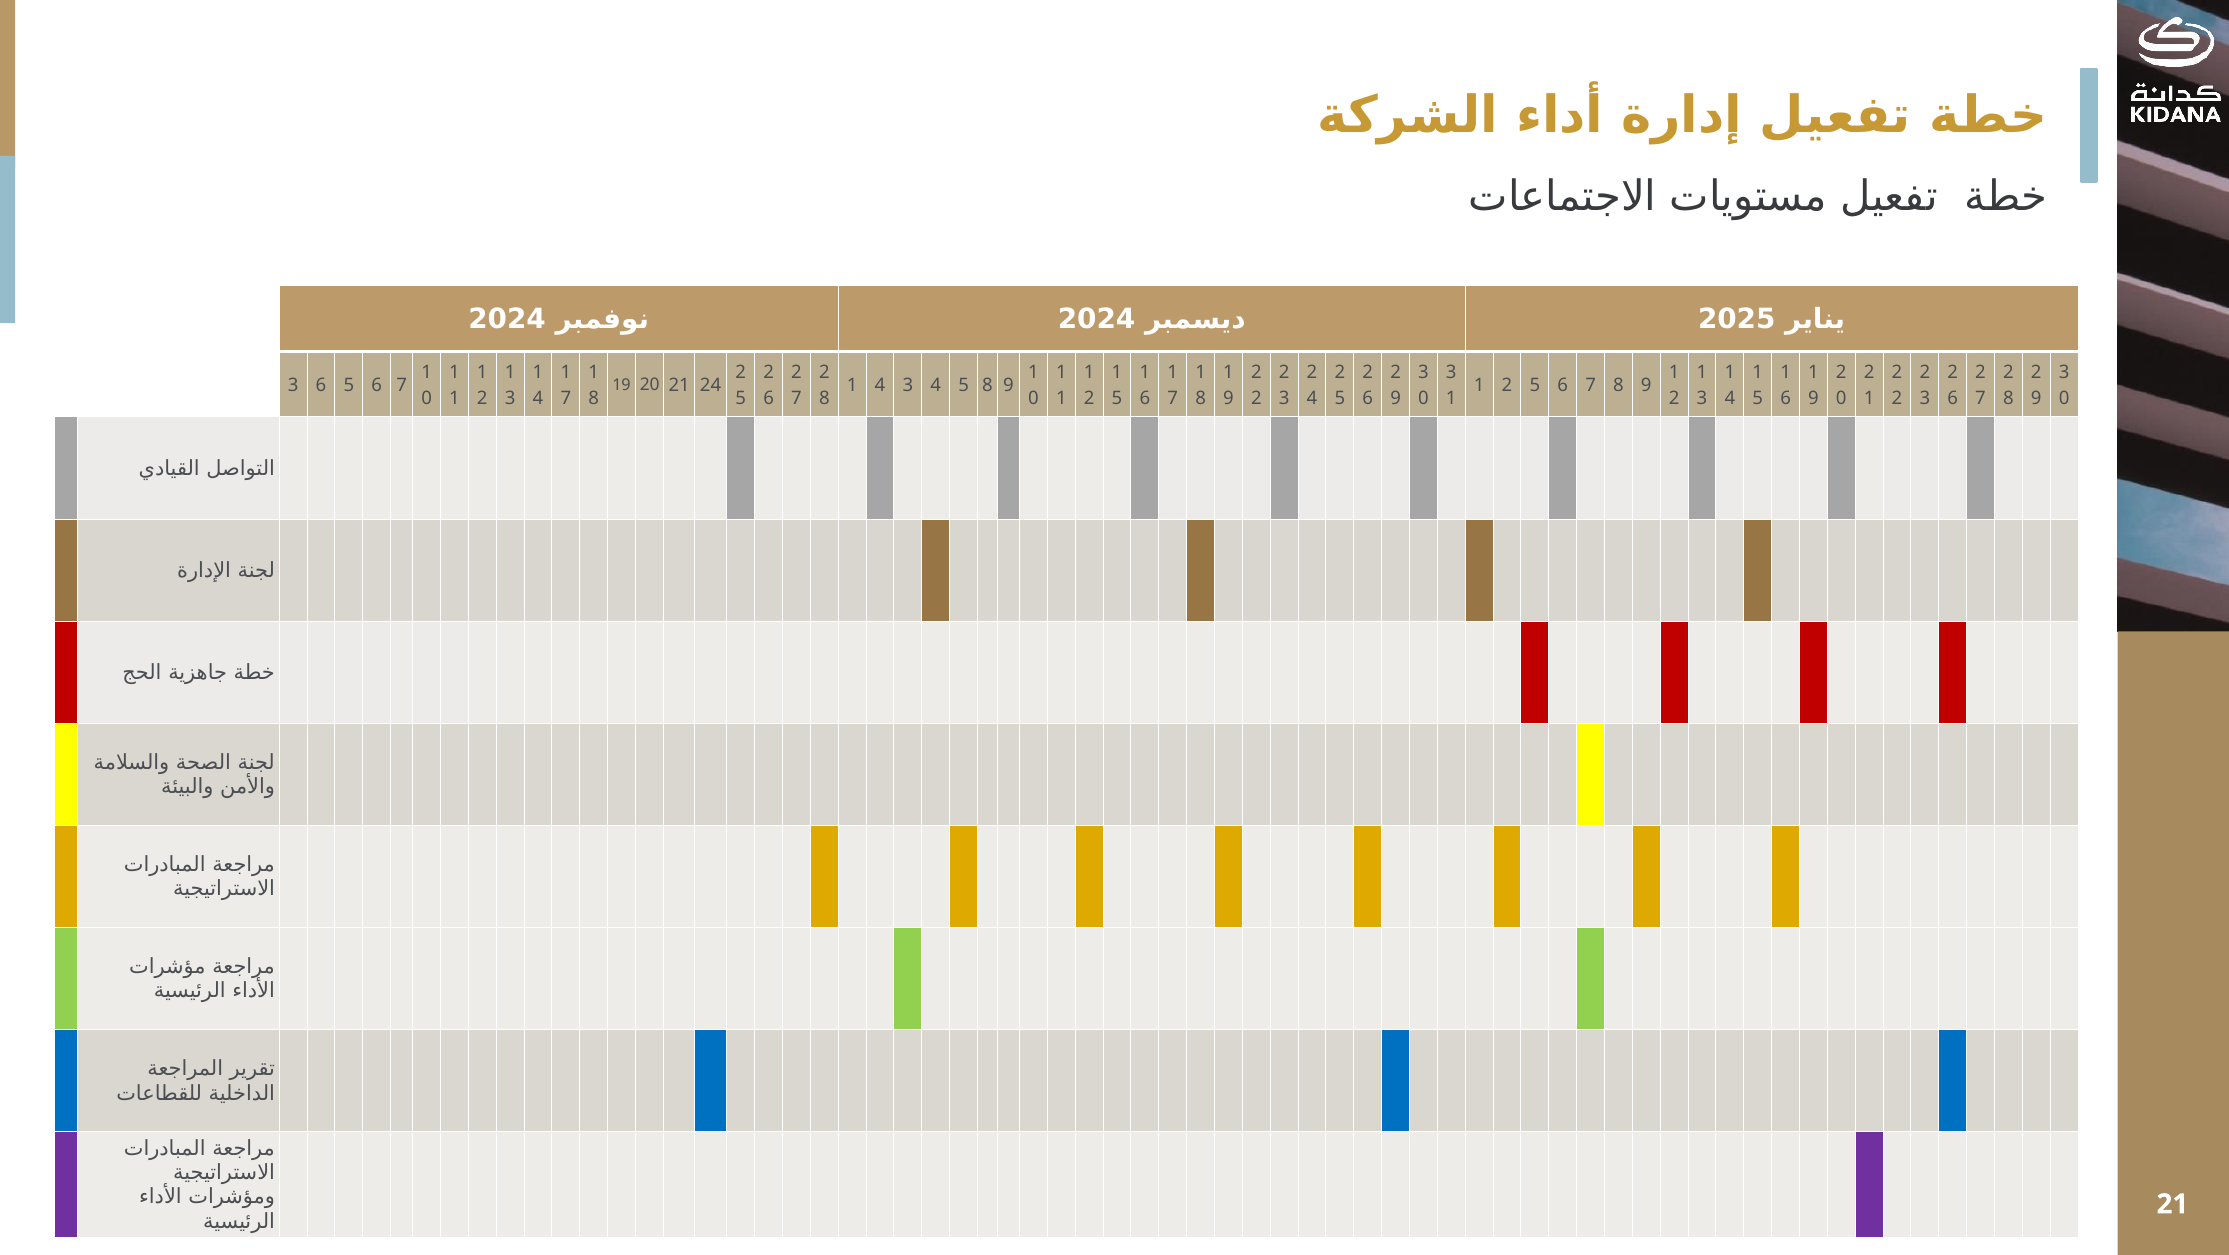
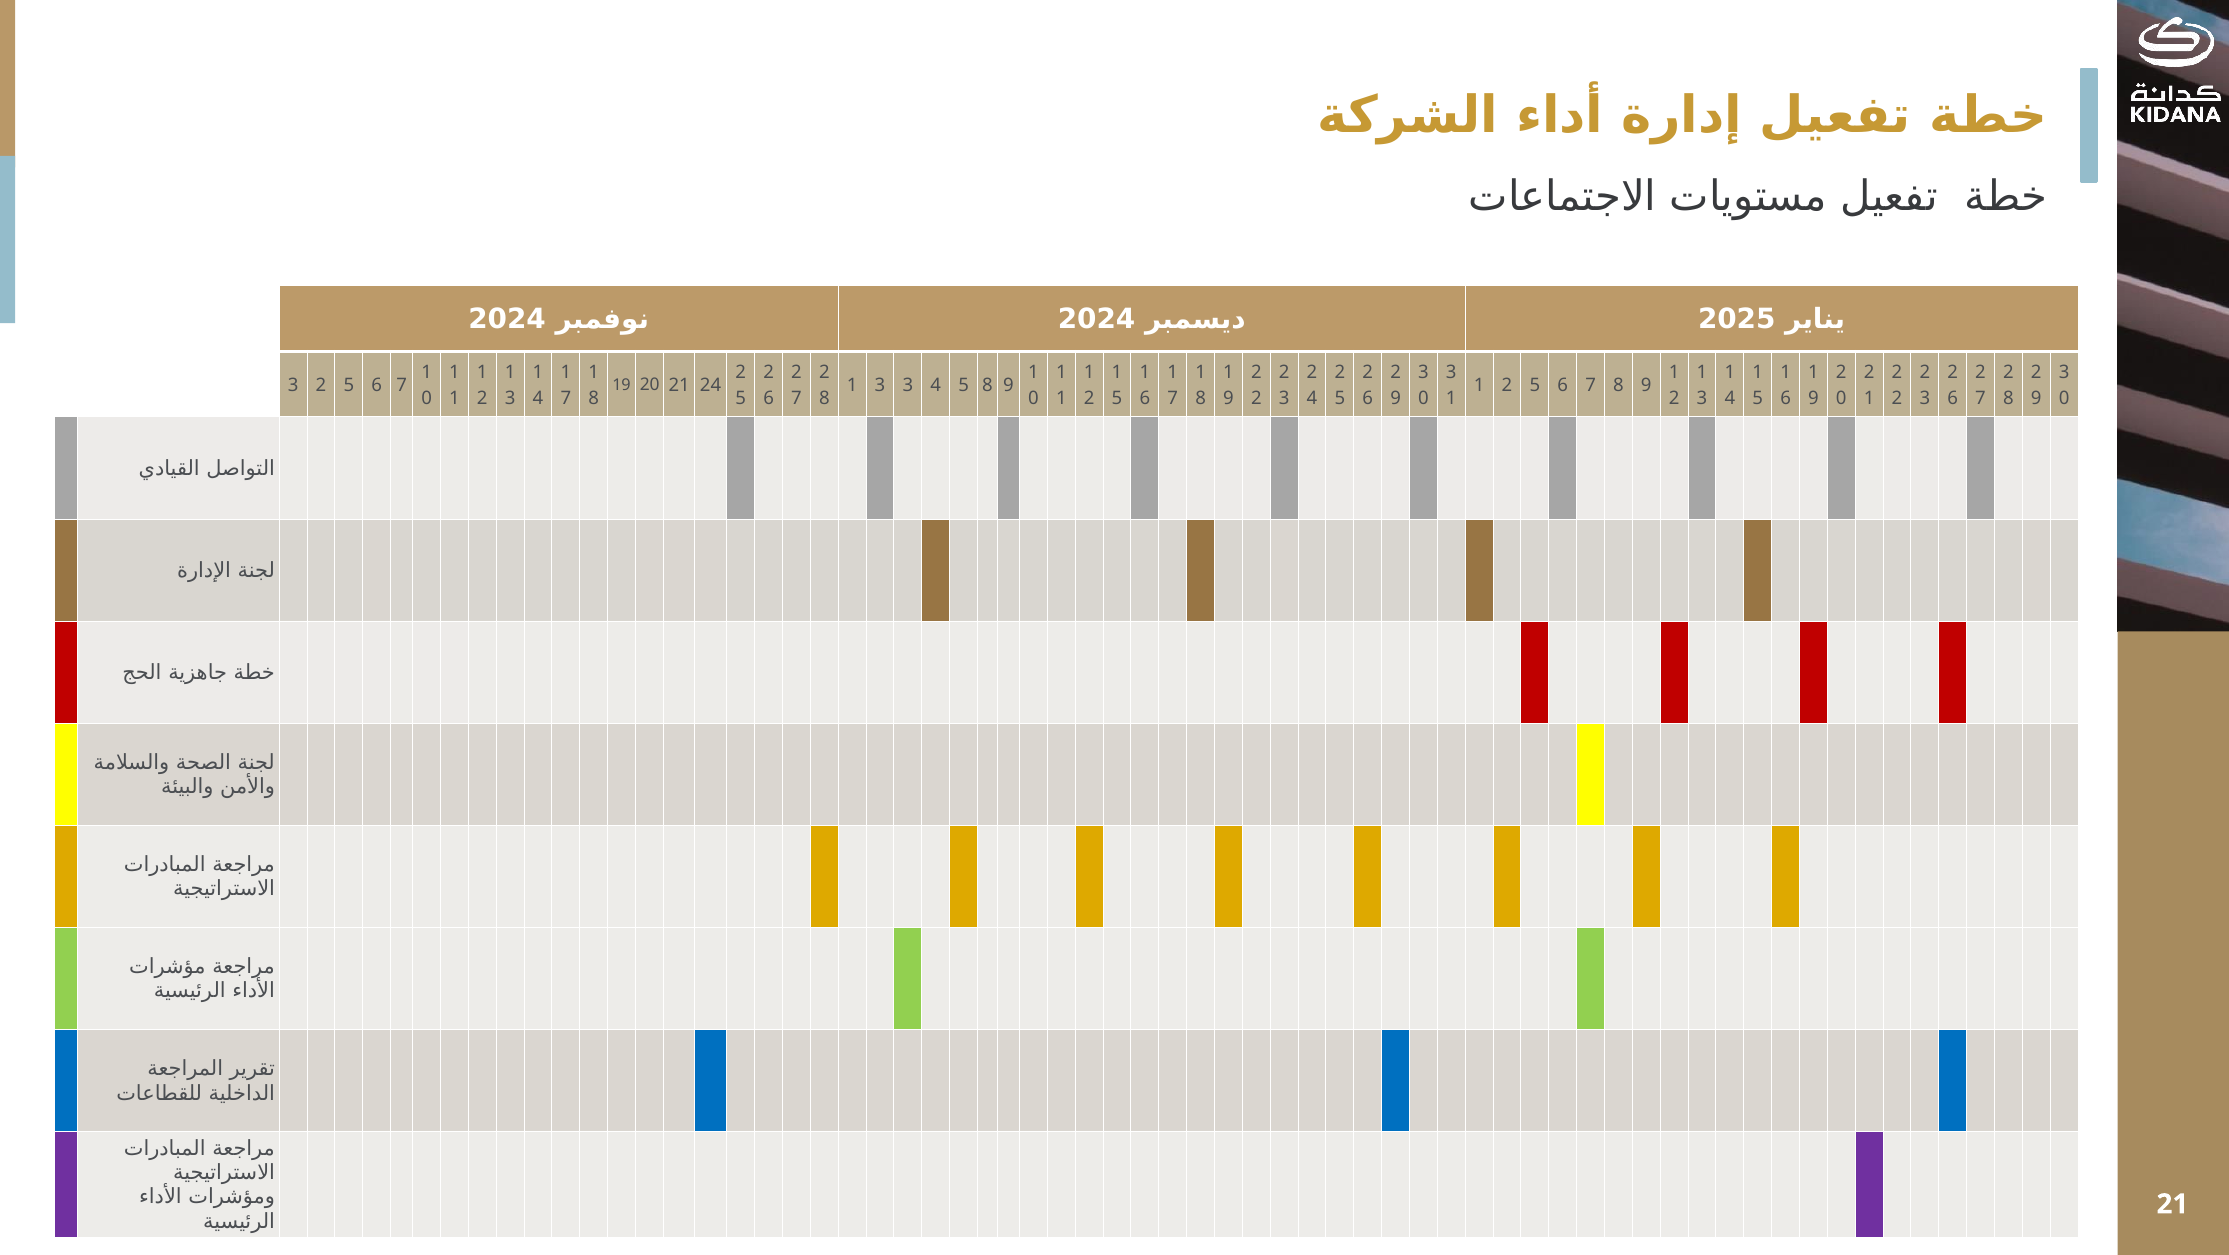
6: 6 -> 2 (321, 385)
4: 4 -> 3 (880, 385)
